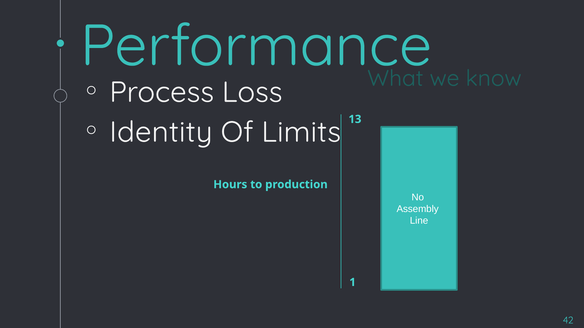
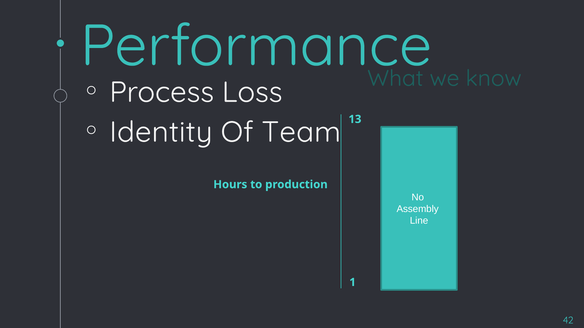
Of Limits: Limits -> Team (301, 132)
